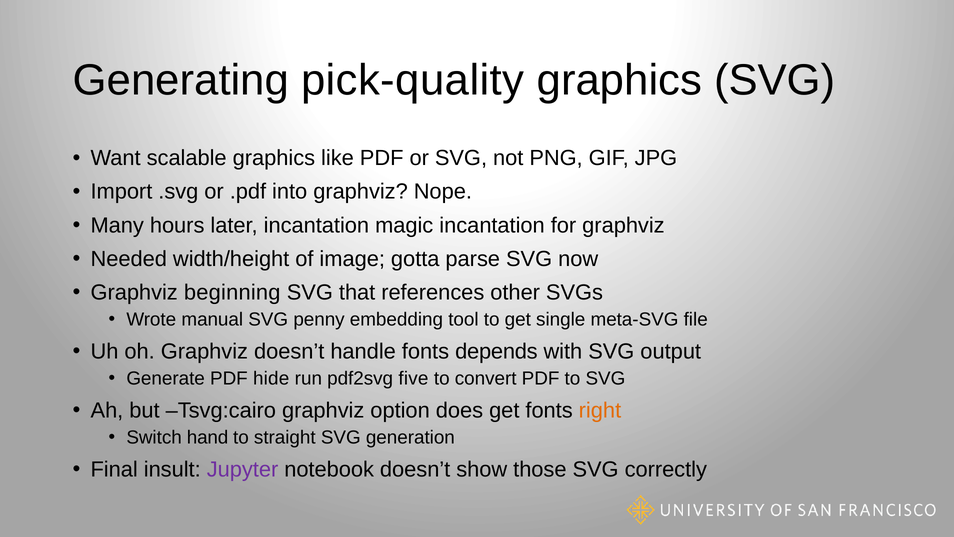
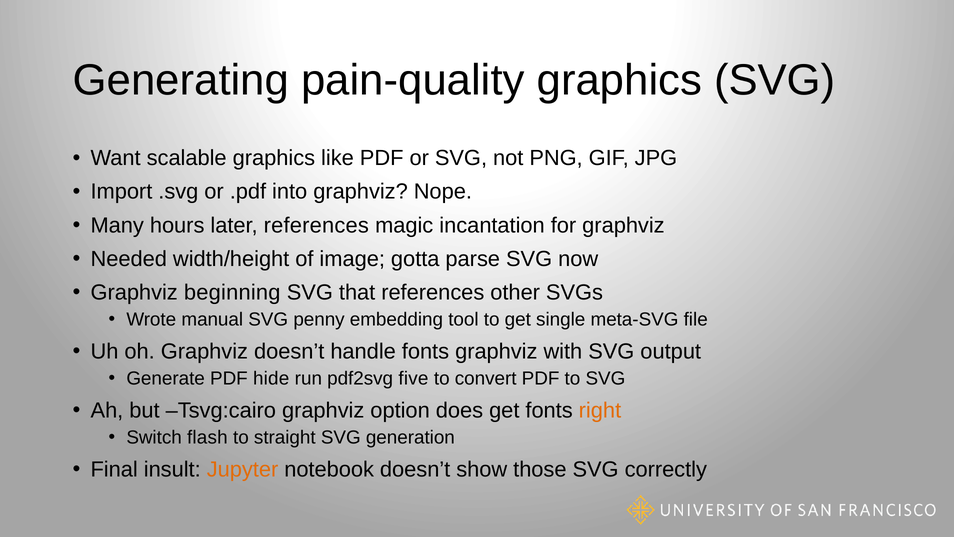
pick-quality: pick-quality -> pain-quality (413, 80)
later incantation: incantation -> references (316, 225)
fonts depends: depends -> graphviz (496, 351)
hand: hand -> flash (207, 437)
Jupyter colour: purple -> orange (243, 469)
